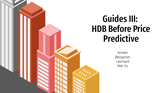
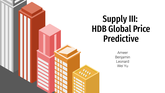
Guides: Guides -> Supply (115, 19)
Before: Before -> Global (120, 29)
